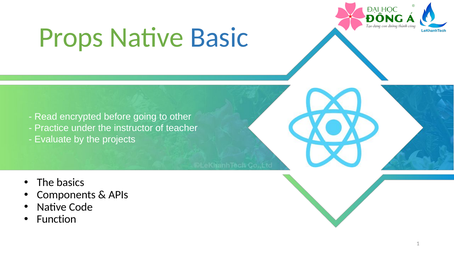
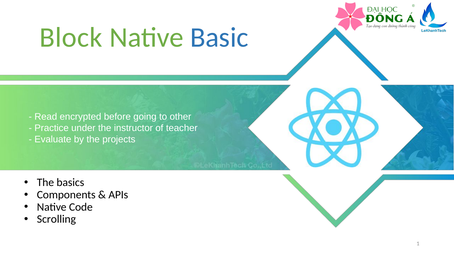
Props: Props -> Block (71, 37)
Function: Function -> Scrolling (56, 220)
